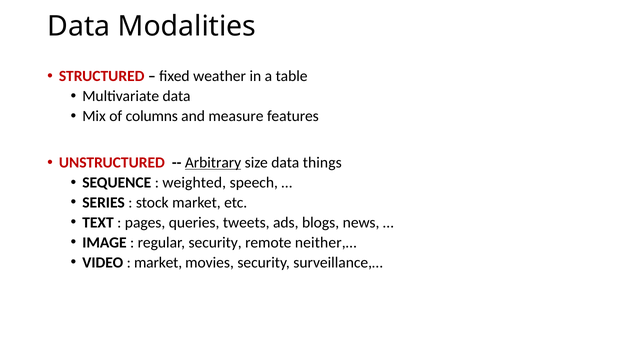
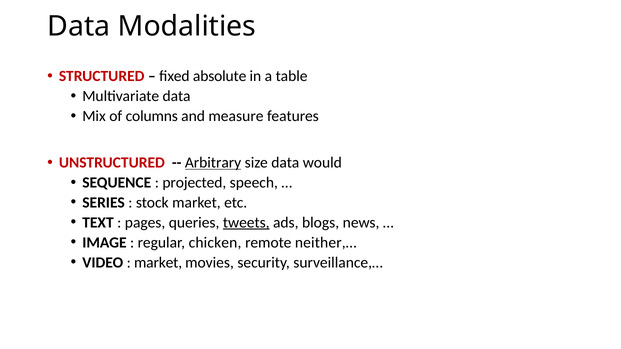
weather: weather -> absolute (220, 76)
things: things -> would (322, 163)
weighted: weighted -> projected (194, 183)
tweets underline: none -> present (246, 223)
regular security: security -> chicken (215, 243)
